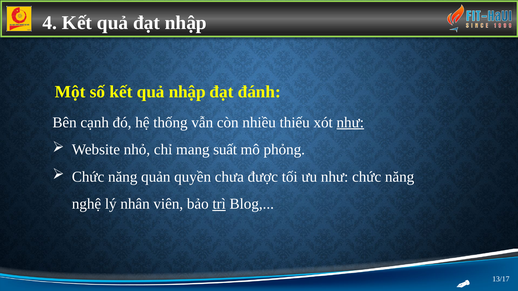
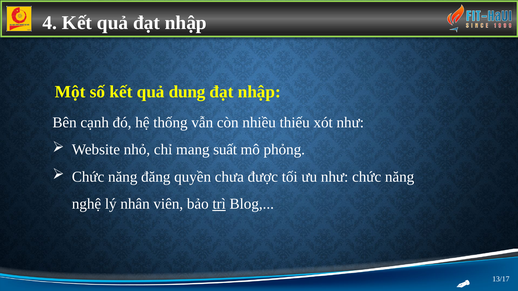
quả nhập: nhập -> dung (187, 92)
đánh: đánh -> nhập (259, 92)
như underline: present -> none (350, 123)
quản: quản -> đăng (156, 177)
